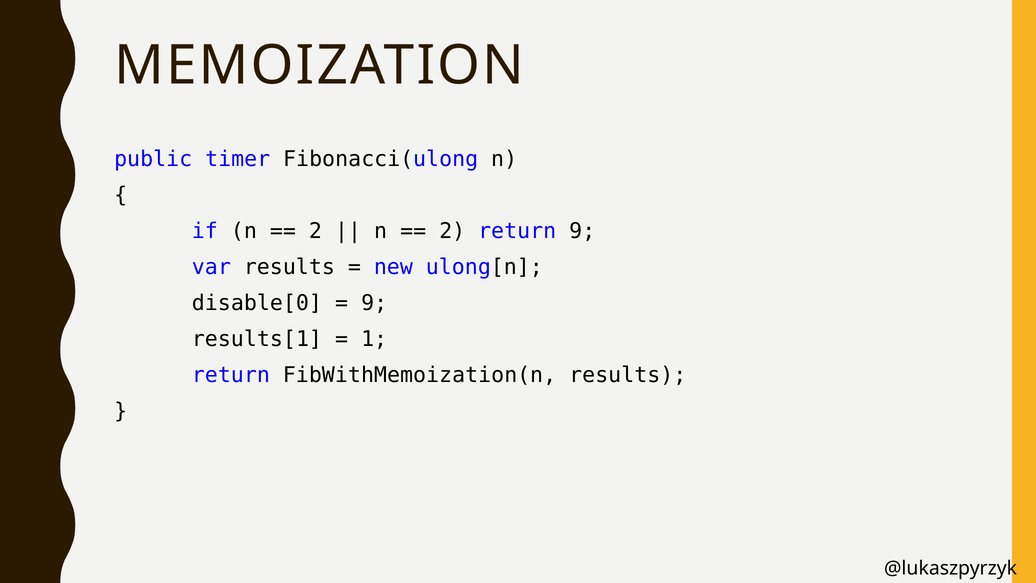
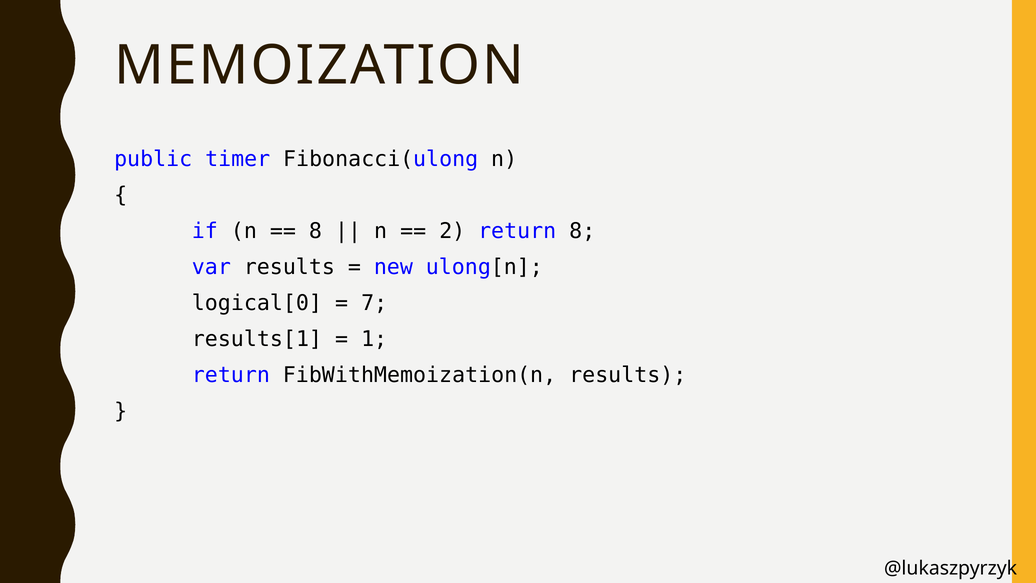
2: 2 -> 8 (315, 231)
return 9: 9 -> 8 (582, 231)
disable[0: disable[0 -> logical[0 (257, 303)
9: 9 -> 7 (374, 303)
